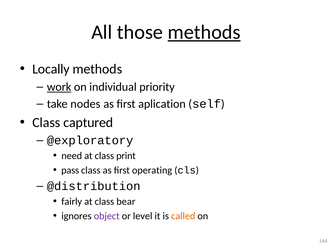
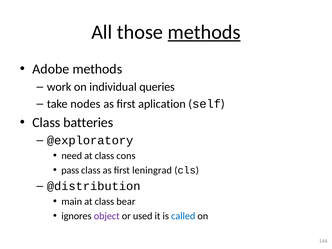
Locally: Locally -> Adobe (51, 69)
work underline: present -> none (59, 87)
priority: priority -> queries (157, 87)
captured: captured -> batteries (88, 123)
print: print -> cons (126, 156)
operating: operating -> leningrad (152, 170)
fairly: fairly -> main (72, 202)
level: level -> used (143, 216)
called colour: orange -> blue (183, 216)
